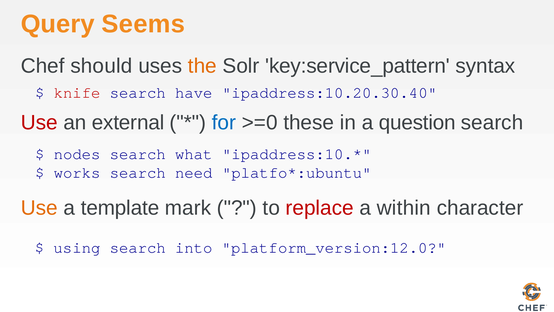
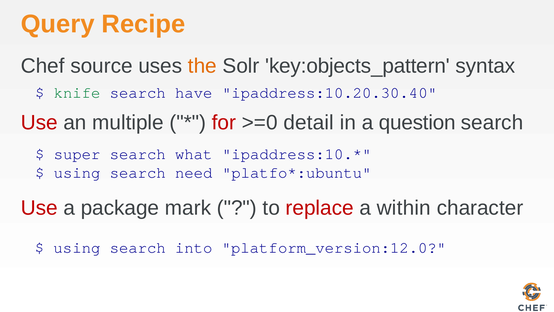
Seems: Seems -> Recipe (143, 24)
should: should -> source (102, 66)
key:service_pattern: key:service_pattern -> key:objects_pattern (358, 66)
knife colour: red -> green (77, 93)
external: external -> multiple (128, 123)
for colour: blue -> red (224, 123)
these: these -> detail (309, 123)
nodes: nodes -> super (77, 154)
works: works -> using (77, 173)
Use colour: orange -> red (39, 208)
template: template -> package (120, 208)
